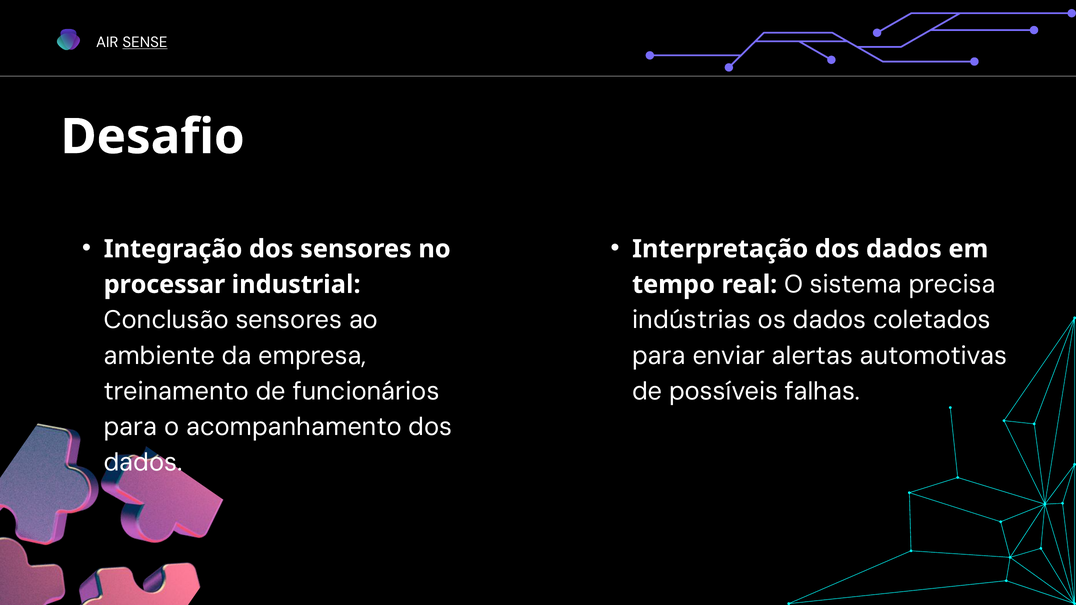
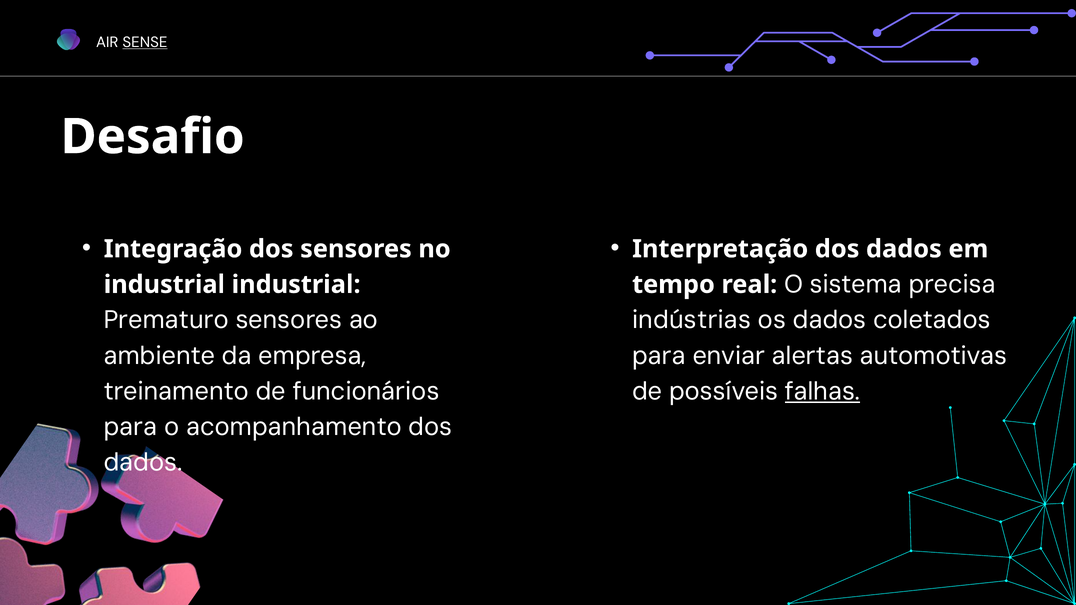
processar: processar -> industrial (164, 285)
Conclusão: Conclusão -> Prematuro (166, 320)
falhas underline: none -> present (823, 391)
